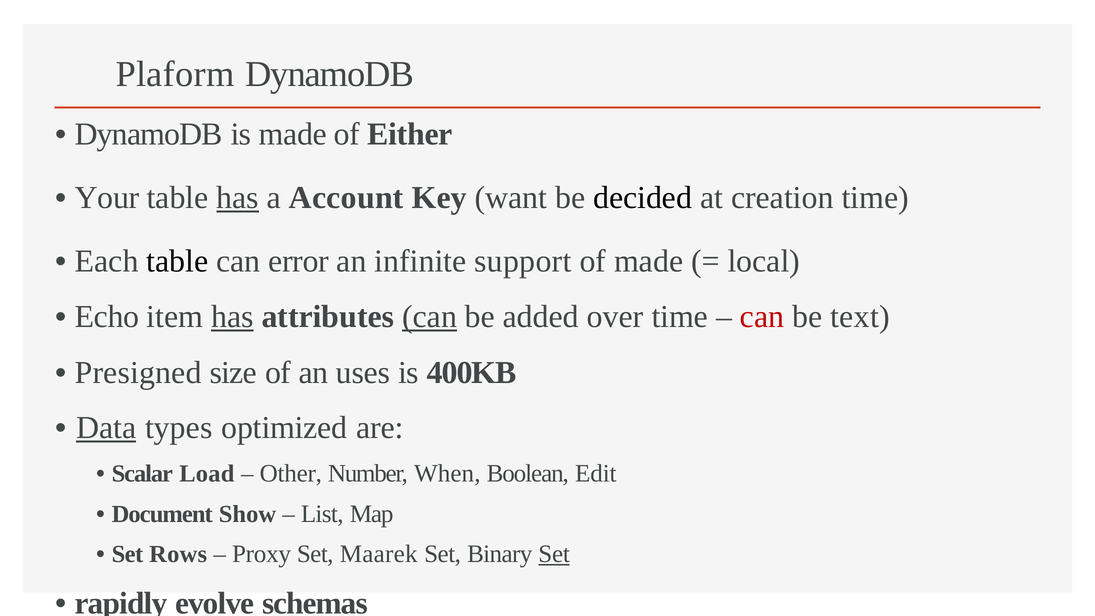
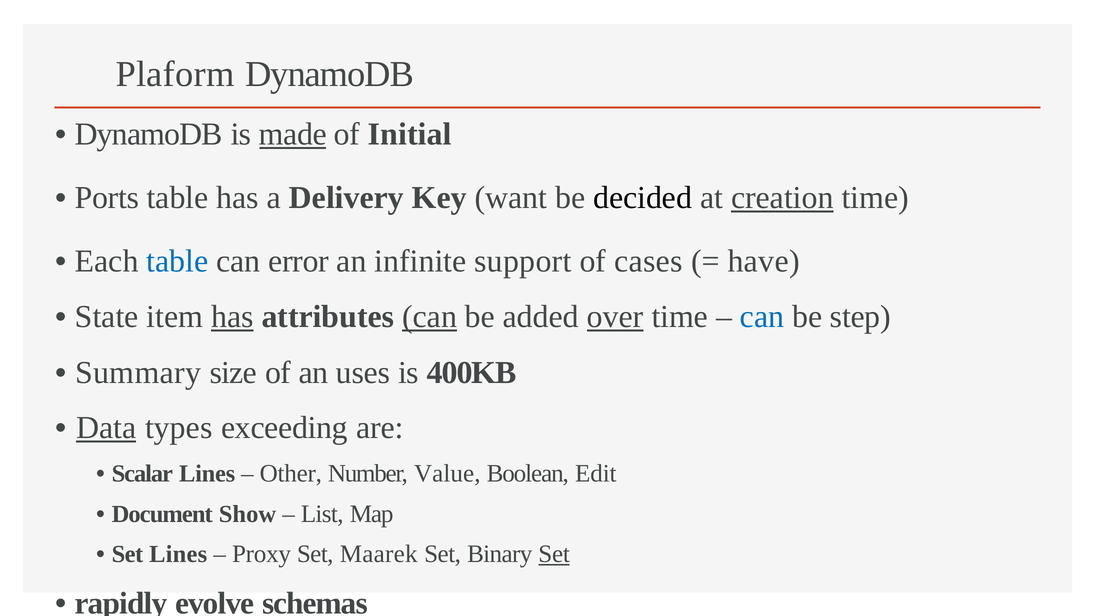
made underline: none -> present (293, 134)
Either: Either -> Initial (410, 134)
Your: Your -> Ports (107, 198)
has underline: present -> none (238, 198)
Account: Account -> Delivery (346, 198)
creation underline: none -> present (782, 198)
table colour: black -> blue (177, 261)
of made: made -> cases (648, 261)
local: local -> have (764, 261)
Echo: Echo -> State (107, 317)
over underline: none -> present (615, 317)
can colour: red -> blue (762, 317)
text: text -> step (860, 317)
Presigned: Presigned -> Summary (138, 373)
optimized: optimized -> exceeding (284, 428)
Scalar Load: Load -> Lines (207, 474)
When: When -> Value (447, 474)
Set Rows: Rows -> Lines (178, 554)
